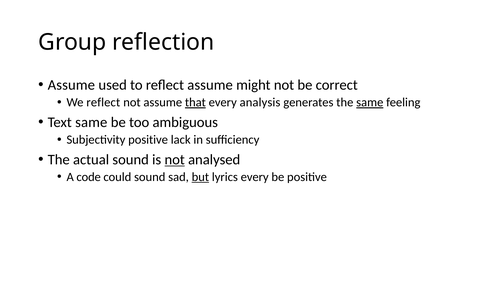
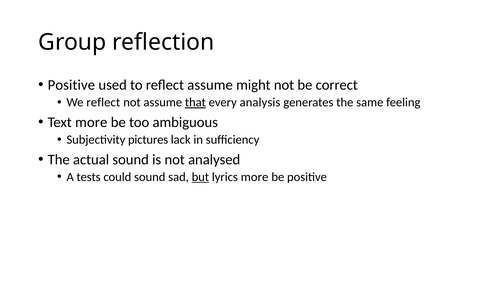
Assume: Assume -> Positive (71, 85)
same underline: present -> none (370, 102)
Text same: same -> more (91, 122)
Subjectivity positive: positive -> pictures (148, 139)
not underline: present -> none (175, 159)
code: code -> tests (89, 177)
lyrics every: every -> more (255, 177)
